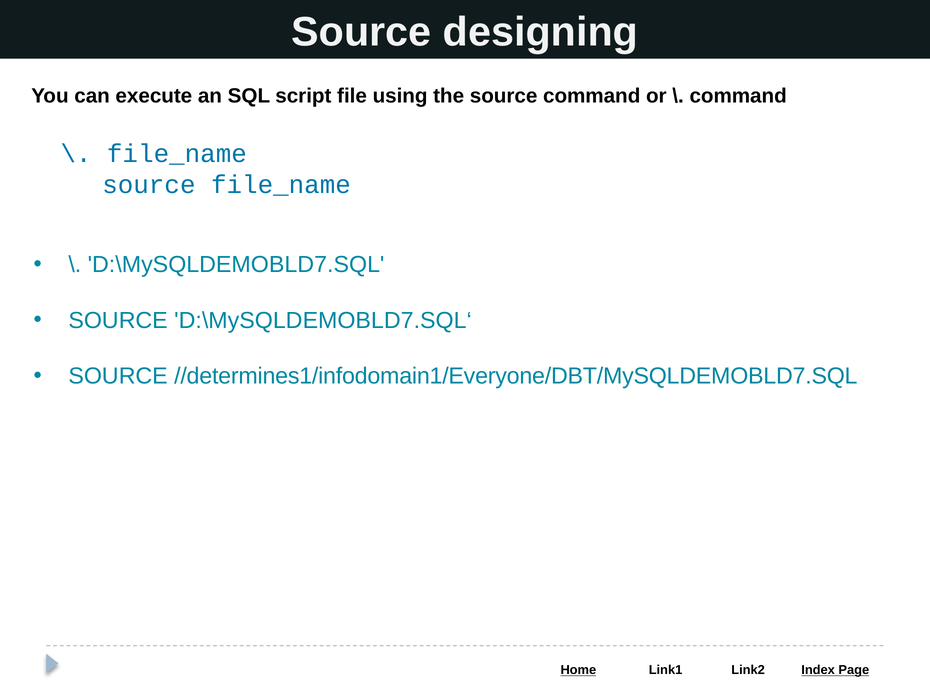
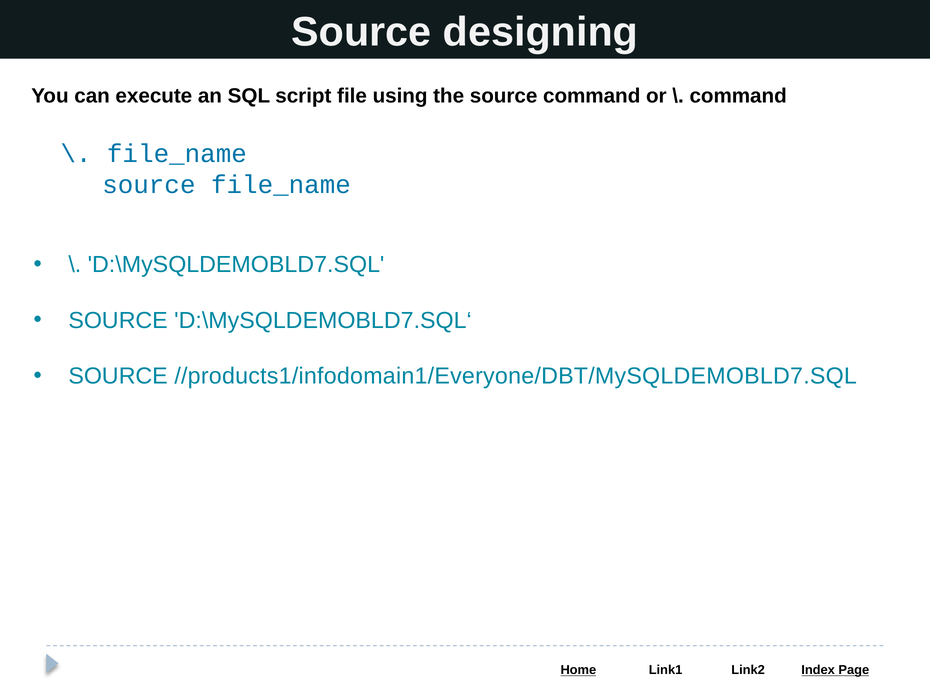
//determines1/infodomain1/Everyone/DBT/MySQLDEMOBLD7.SQL: //determines1/infodomain1/Everyone/DBT/MySQLDEMOBLD7.SQL -> //products1/infodomain1/Everyone/DBT/MySQLDEMOBLD7.SQL (516, 376)
